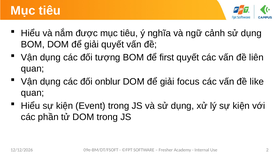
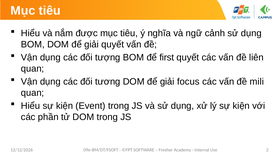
onblur: onblur -> tương (108, 81)
like: like -> mili (257, 81)
